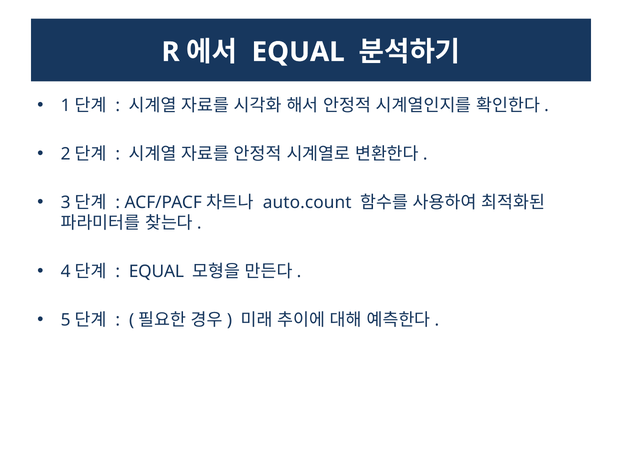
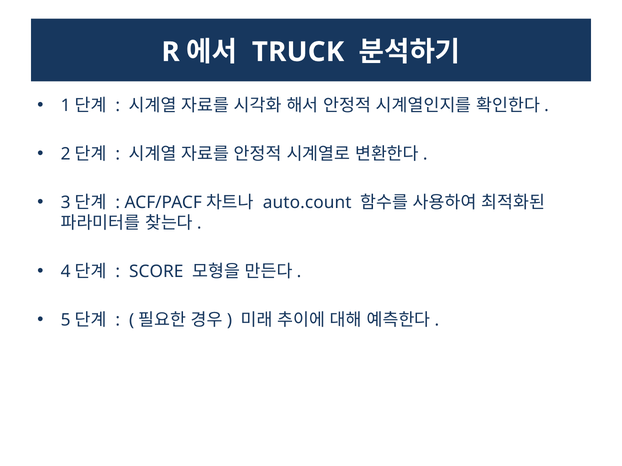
EQUAL: EQUAL -> TRUCK (298, 52)
EQUAL: EQUAL -> SCORE (156, 272)
